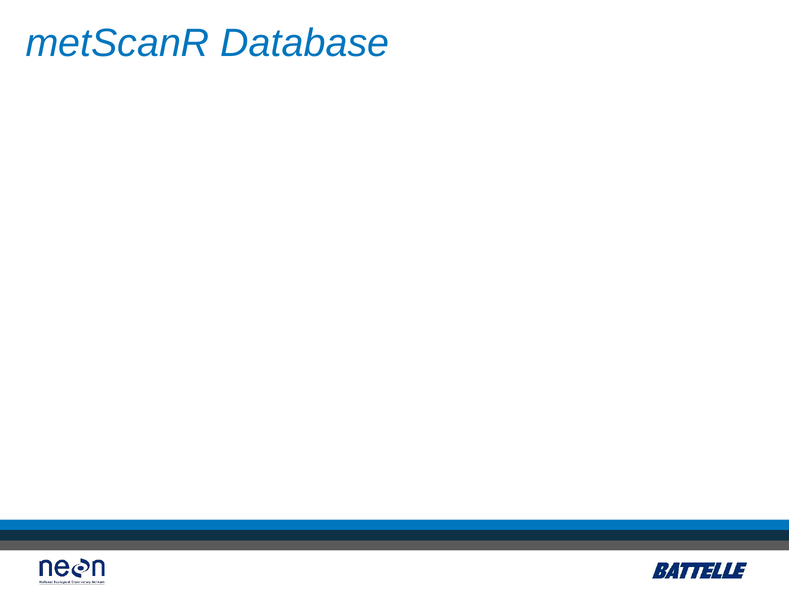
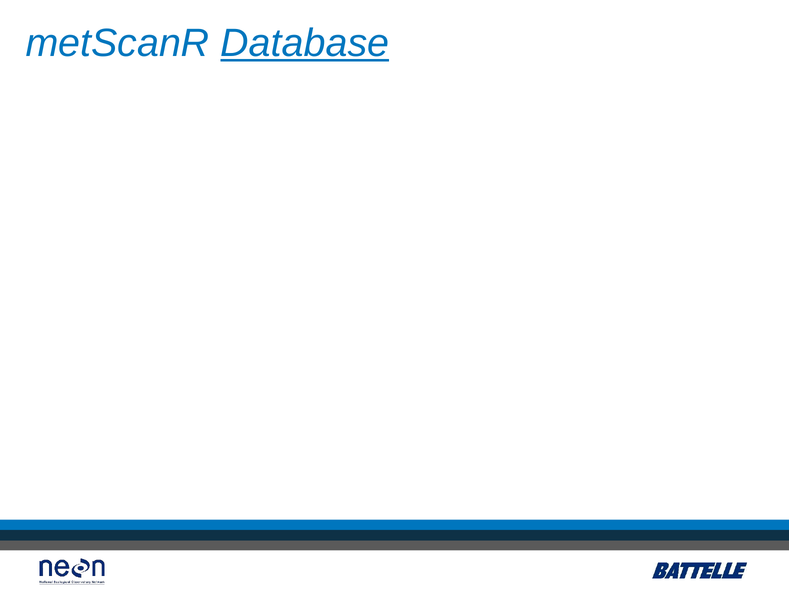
Database underline: none -> present (305, 43)
